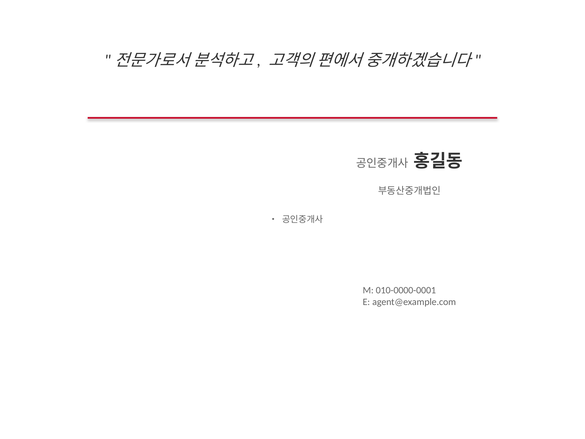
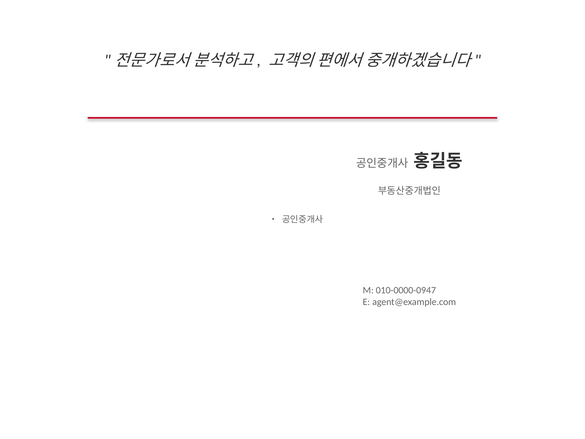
010-0000-0001: 010-0000-0001 -> 010-0000-0947 (406, 290)
